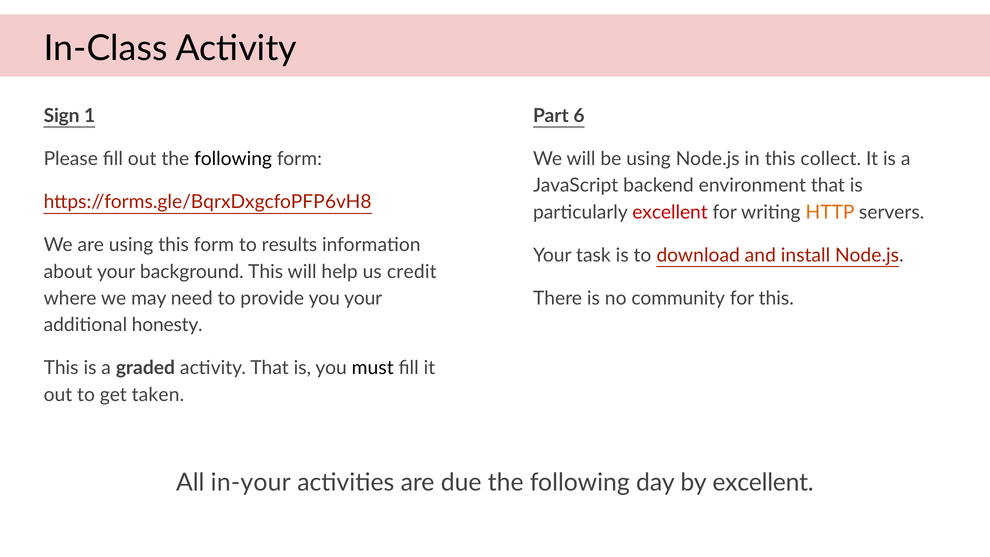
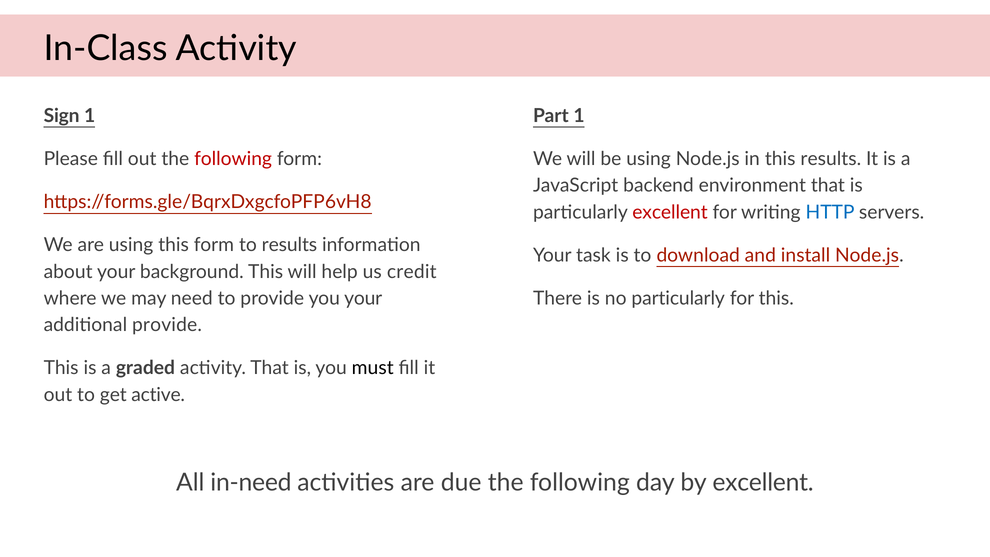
Part 6: 6 -> 1 (579, 116)
following colour: black -> red (233, 159)
this collect: collect -> results (831, 159)
HTTP colour: orange -> blue (830, 212)
no community: community -> particularly (678, 298)
additional honesty: honesty -> provide (167, 325)
taken: taken -> active (158, 395)
in-your: in-your -> in-need (251, 482)
